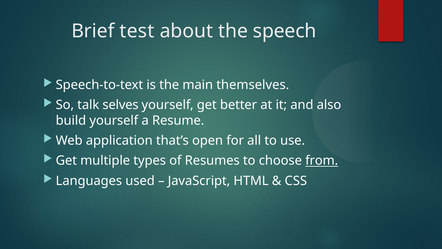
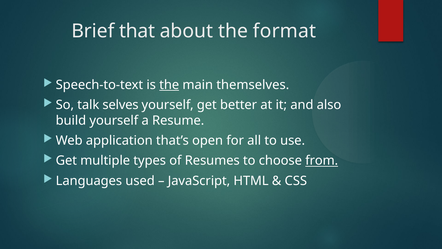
test: test -> that (137, 31)
speech: speech -> format (285, 31)
the underline: none -> present (169, 85)
